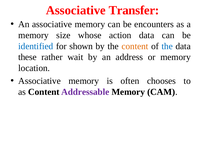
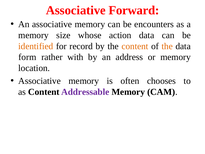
Transfer: Transfer -> Forward (134, 10)
identified colour: blue -> orange (36, 46)
shown: shown -> record (81, 46)
the colour: blue -> orange (167, 46)
these: these -> form (27, 57)
wait: wait -> with (75, 57)
